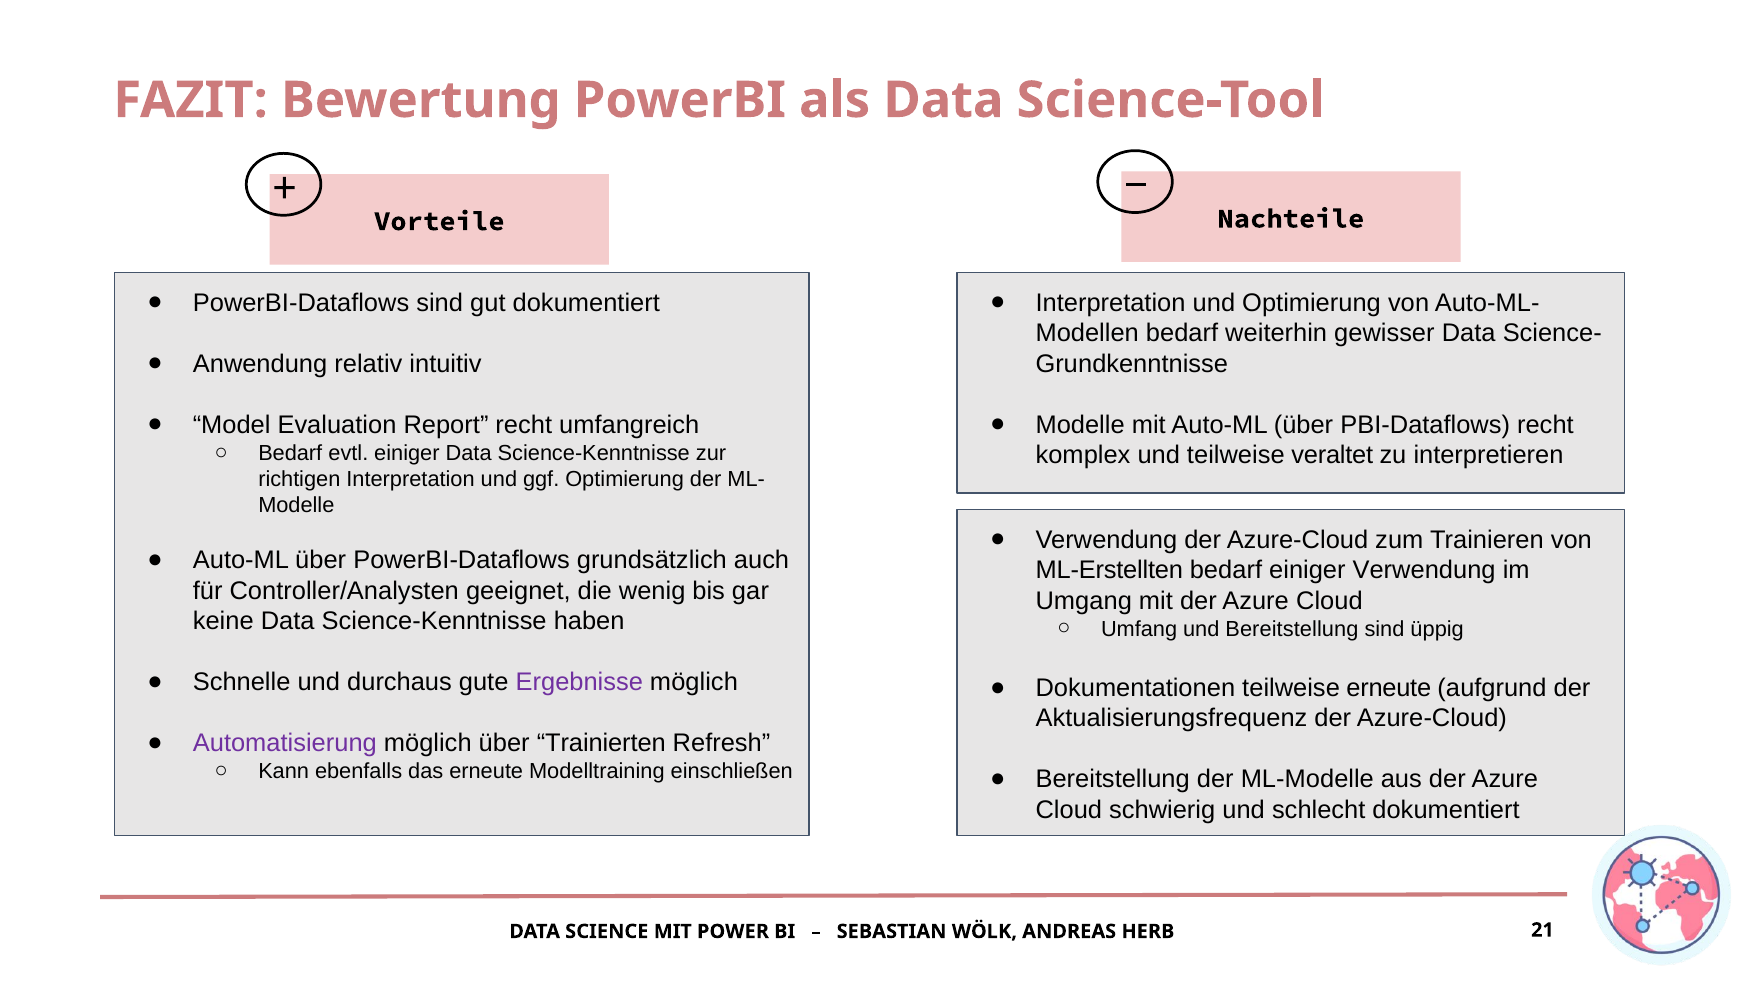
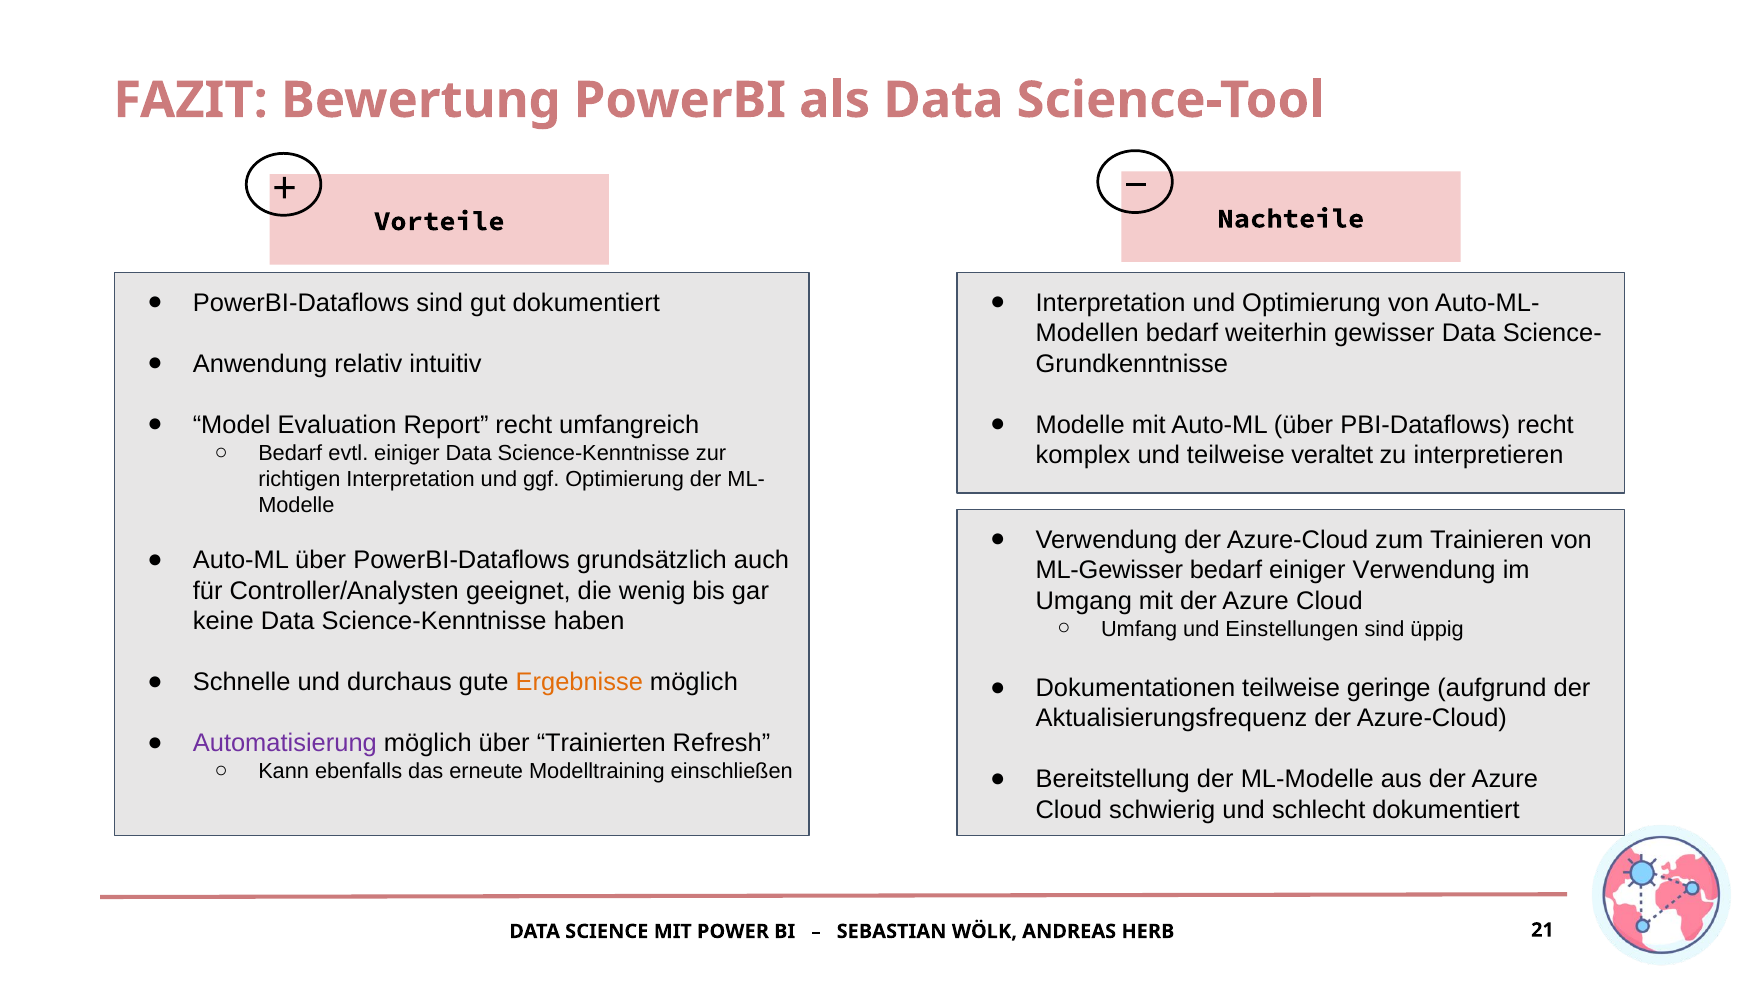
ML-Erstellten: ML-Erstellten -> ML-Gewisser (1109, 570)
und Bereitstellung: Bereitstellung -> Einstellungen (1292, 629)
Ergebnisse colour: purple -> orange (579, 682)
teilweise erneute: erneute -> geringe (1389, 688)
